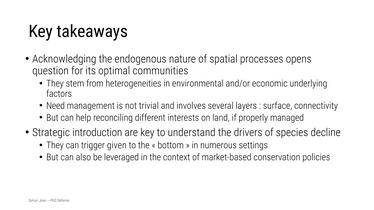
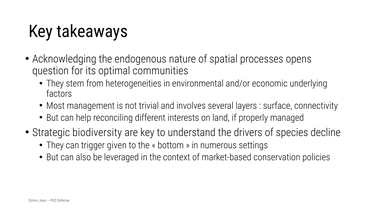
Need: Need -> Most (56, 106)
introduction: introduction -> biodiversity (97, 133)
